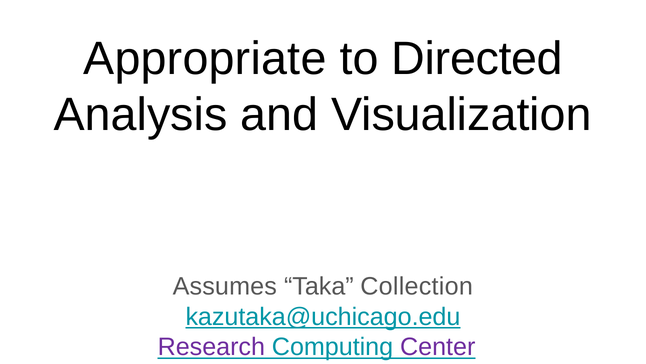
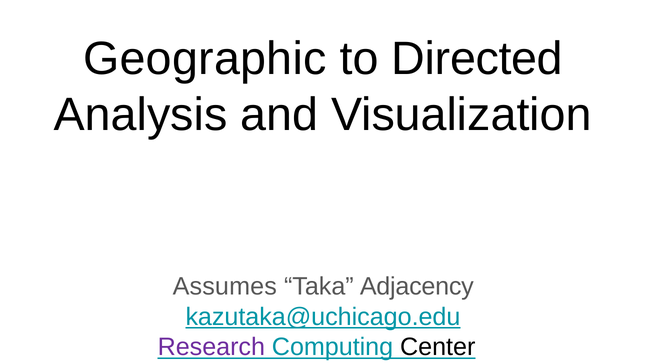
Appropriate: Appropriate -> Geographic (205, 59)
Collection: Collection -> Adjacency (417, 286)
Center colour: purple -> black (438, 347)
